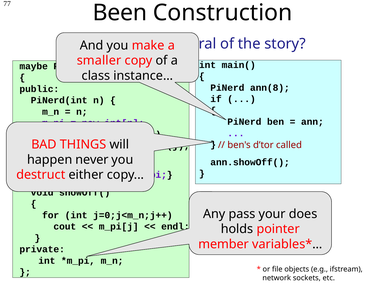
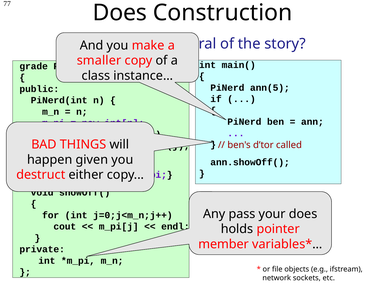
Been: Been -> Does (120, 13)
maybe: maybe -> grade (34, 66)
ann(8: ann(8 -> ann(5 (270, 88)
never: never -> given (92, 159)
